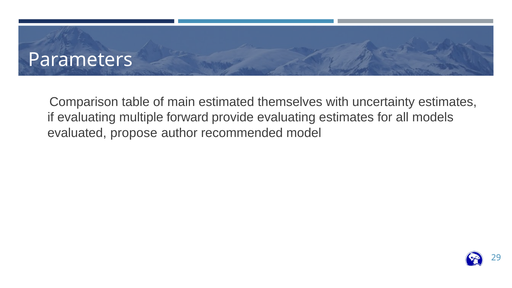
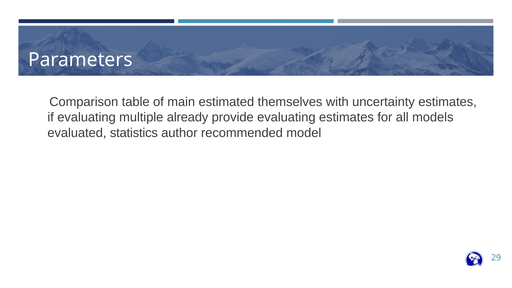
forward: forward -> already (188, 117)
propose: propose -> statistics (134, 133)
